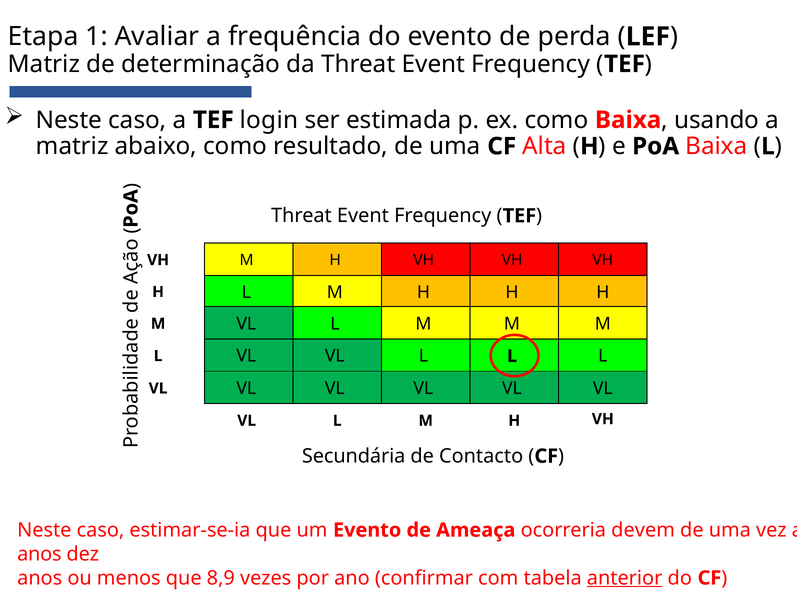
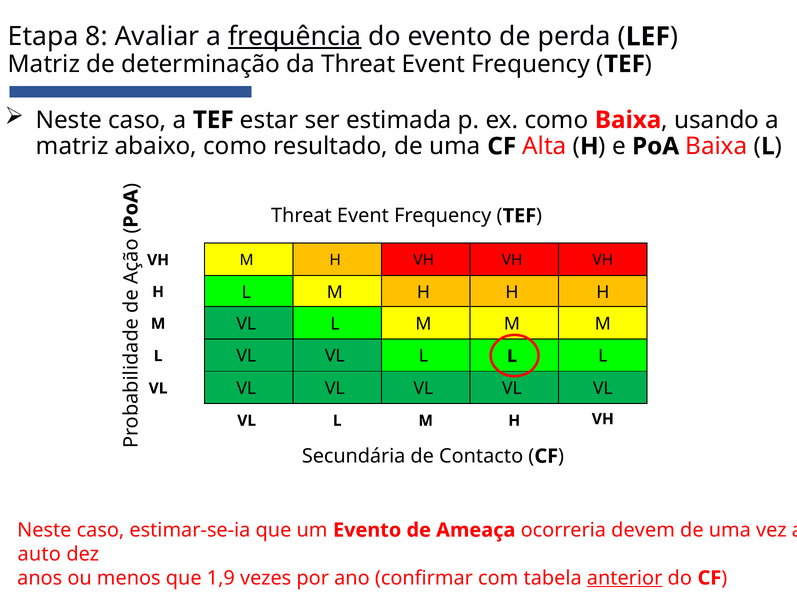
1: 1 -> 8 (96, 37)
frequência underline: none -> present (295, 37)
login: login -> estar (269, 120)
anos: anos -> auto (39, 554)
8,9: 8,9 -> 1,9 (221, 578)
